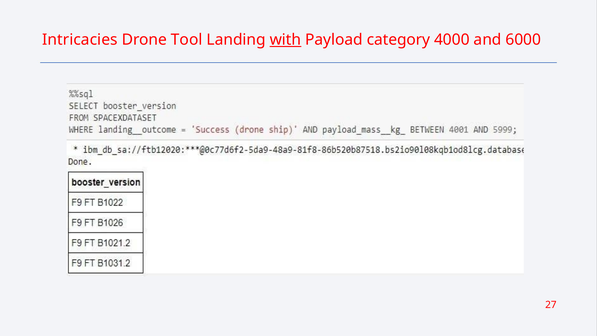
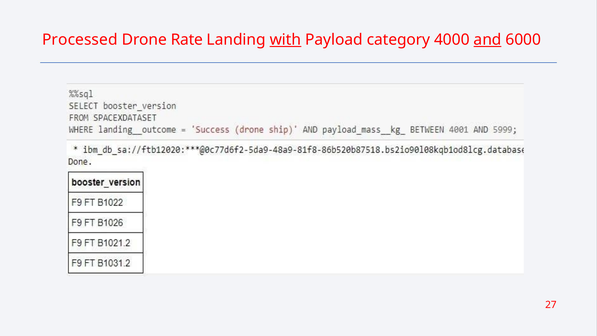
Intricacies: Intricacies -> Processed (80, 40)
Tool: Tool -> Rate (187, 40)
and underline: none -> present (488, 40)
